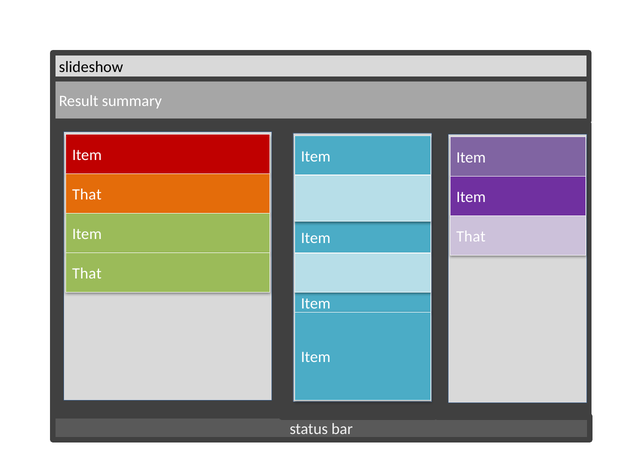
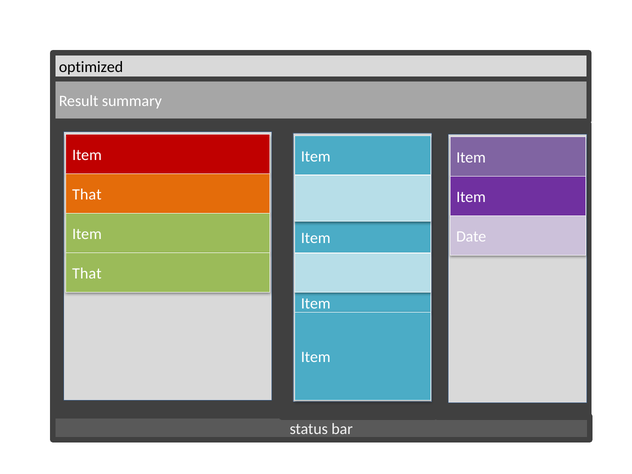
slideshow: slideshow -> optimized (91, 67)
That: That -> Date (471, 237)
